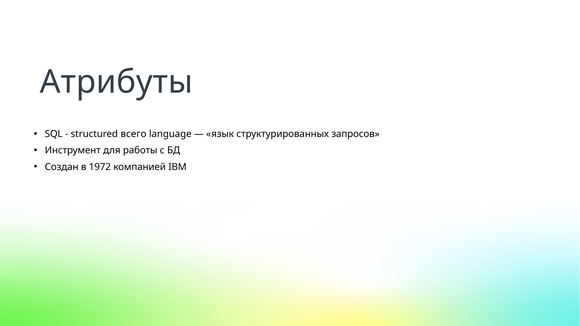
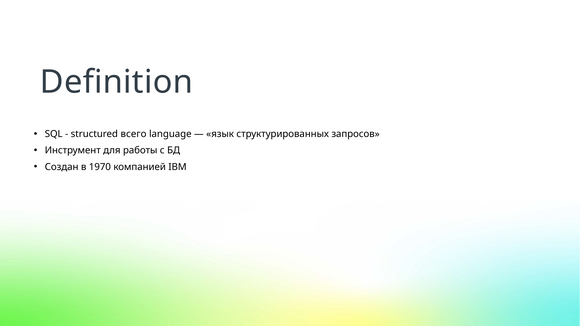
Атрибуты: Атрибуты -> Definition (116, 82)
1972: 1972 -> 1970 (100, 167)
